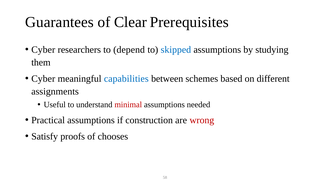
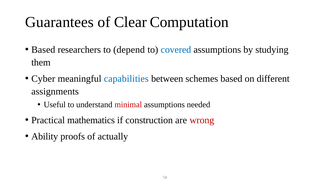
Prerequisites: Prerequisites -> Computation (189, 22)
Cyber: Cyber -> Based (43, 50)
skipped: skipped -> covered (176, 50)
Practical assumptions: assumptions -> mathematics (91, 120)
Satisfy: Satisfy -> Ability (45, 136)
chooses: chooses -> actually (113, 136)
